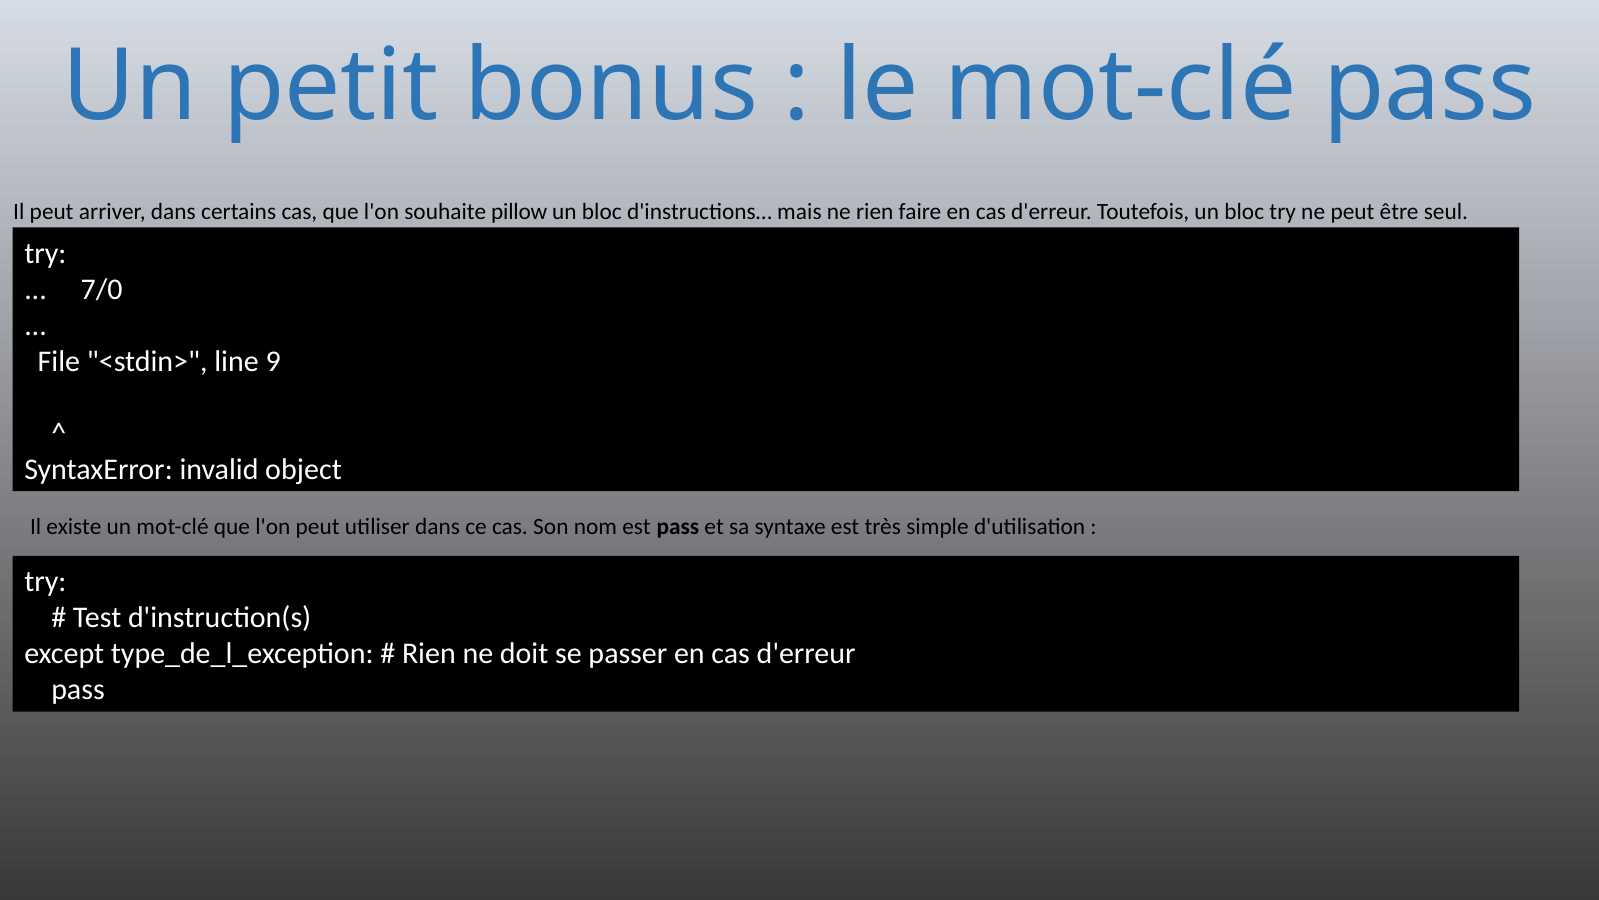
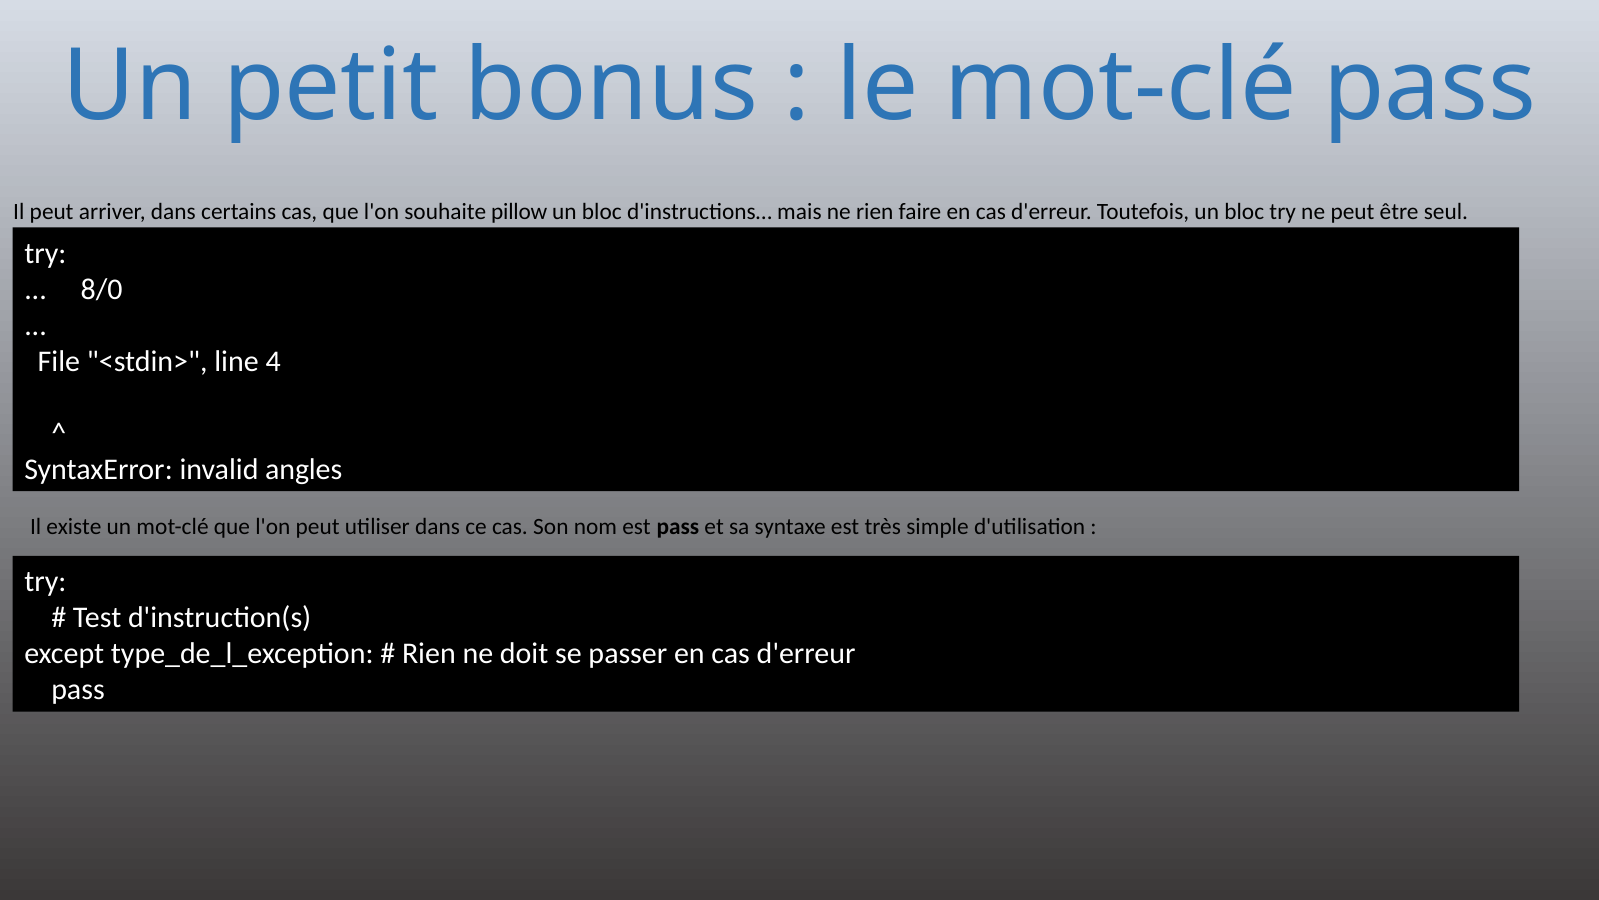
7/0: 7/0 -> 8/0 (102, 289)
9: 9 -> 4 (273, 361)
object: object -> angles (304, 469)
